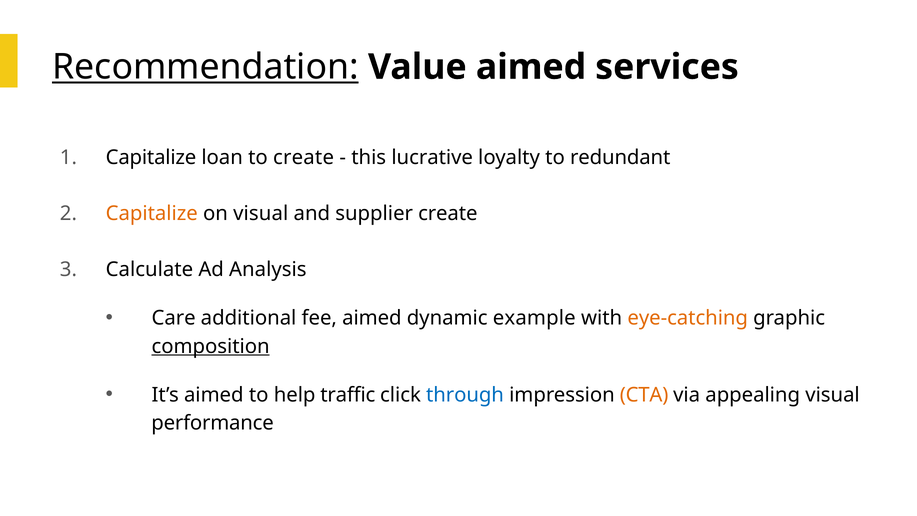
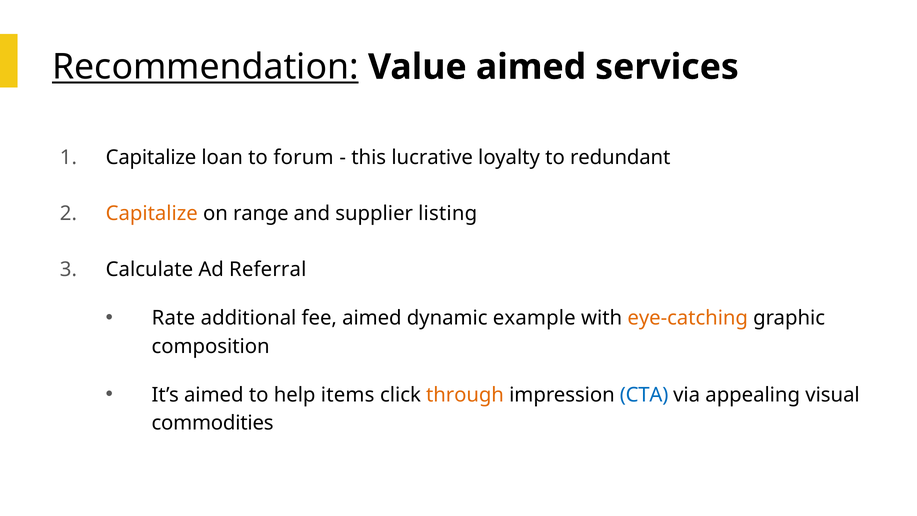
to create: create -> forum (304, 157)
on visual: visual -> range (261, 214)
supplier create: create -> listing (448, 214)
Analysis: Analysis -> Referral (268, 270)
Care: Care -> Rate (173, 318)
composition underline: present -> none (211, 346)
traffic: traffic -> items (348, 395)
through colour: blue -> orange (465, 395)
CTA colour: orange -> blue (644, 395)
performance: performance -> commodities (213, 423)
